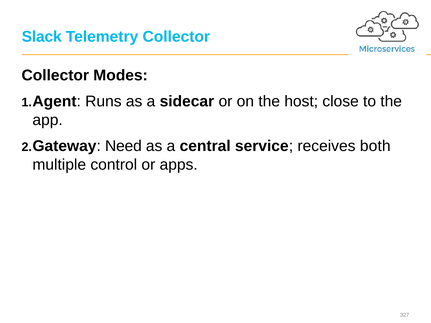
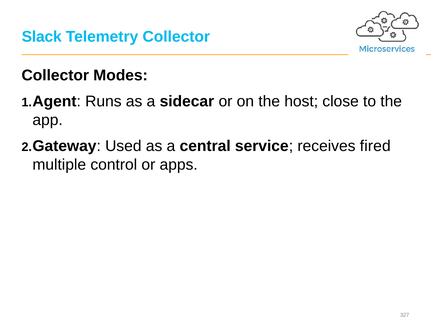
Need: Need -> Used (123, 146)
both: both -> fired (375, 146)
